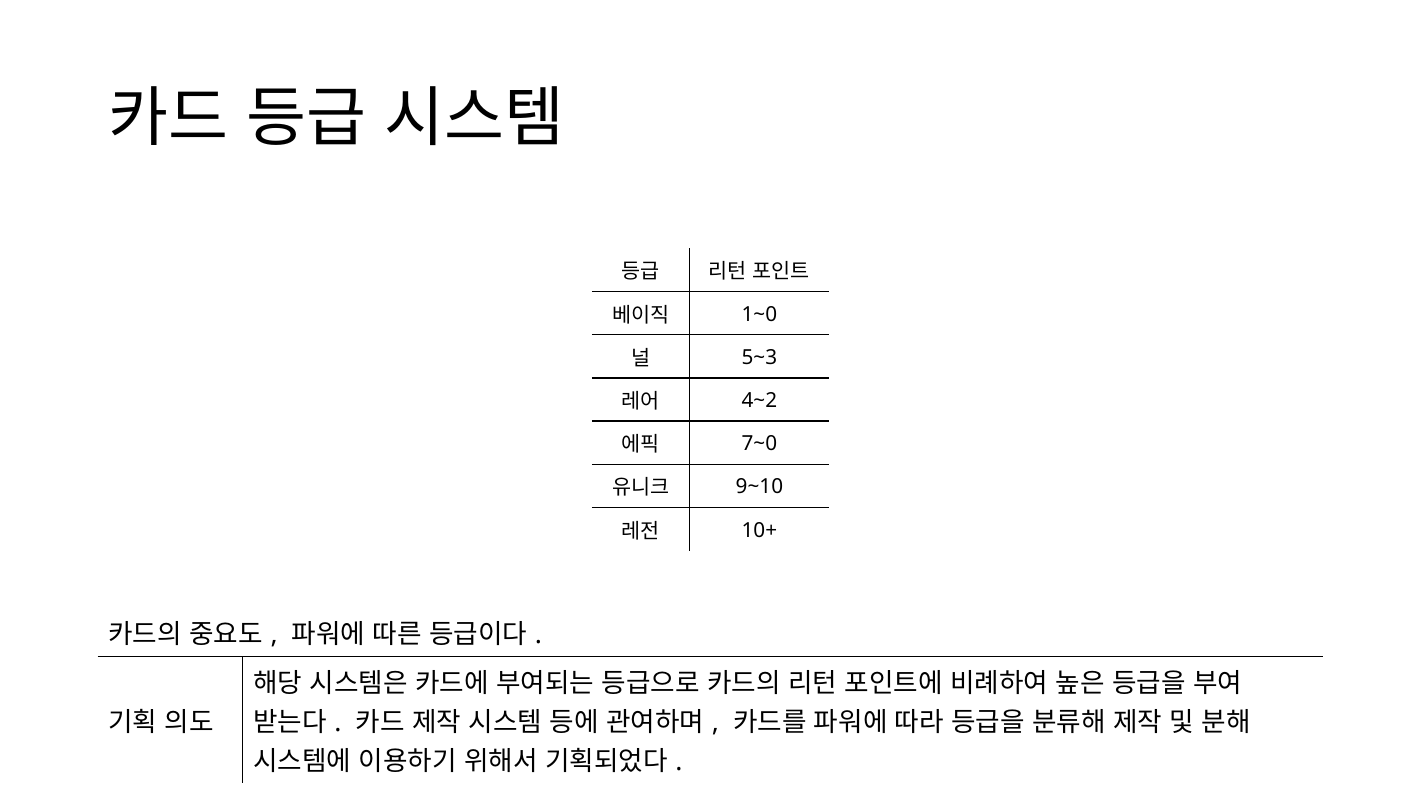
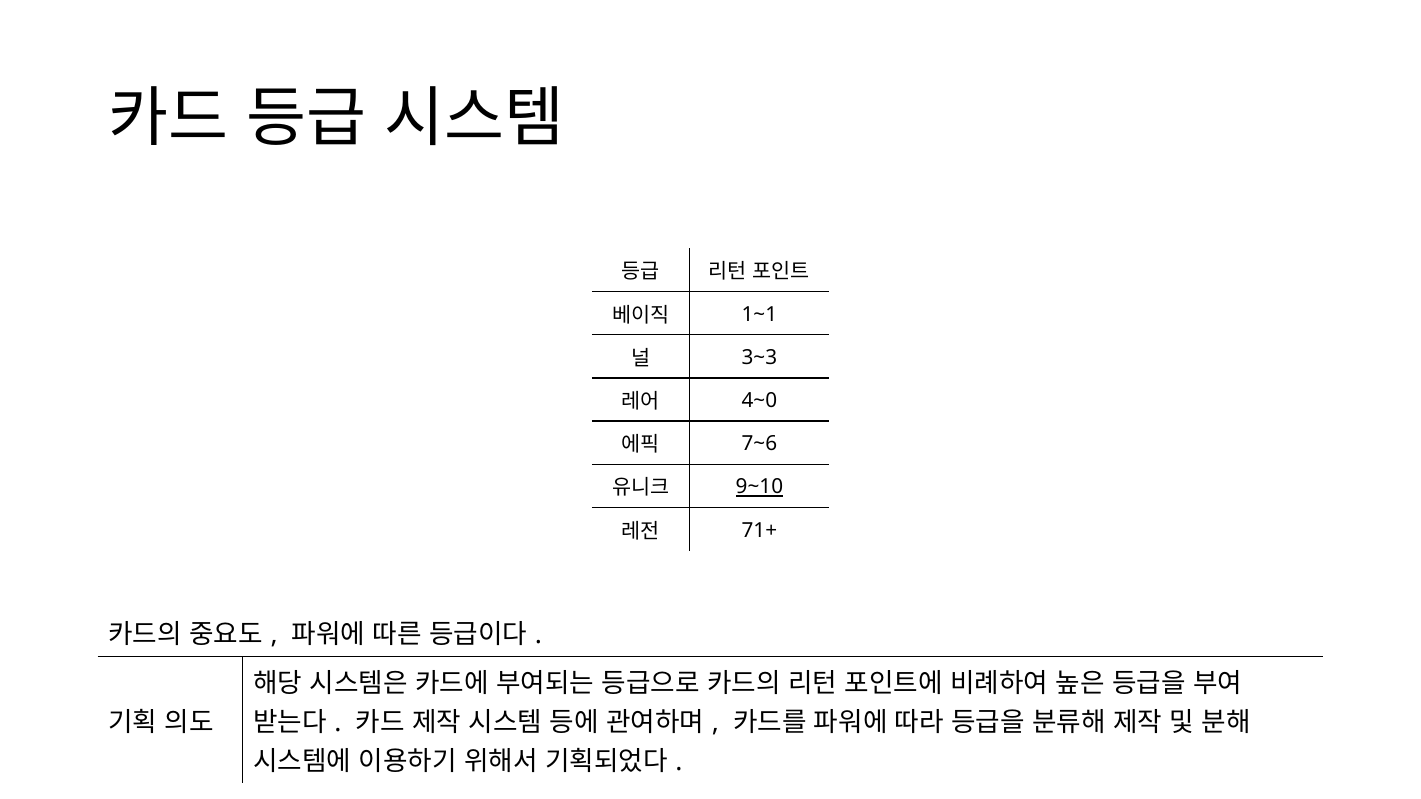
1~0: 1~0 -> 1~1 (759, 314)
5~3: 5~3 -> 3~3 (759, 358)
4~2: 4~2 -> 4~0 (759, 401)
7~0: 7~0 -> 7~6 (759, 444)
9~10 underline: none -> present (759, 487)
10+: 10+ -> 71+ (759, 531)
